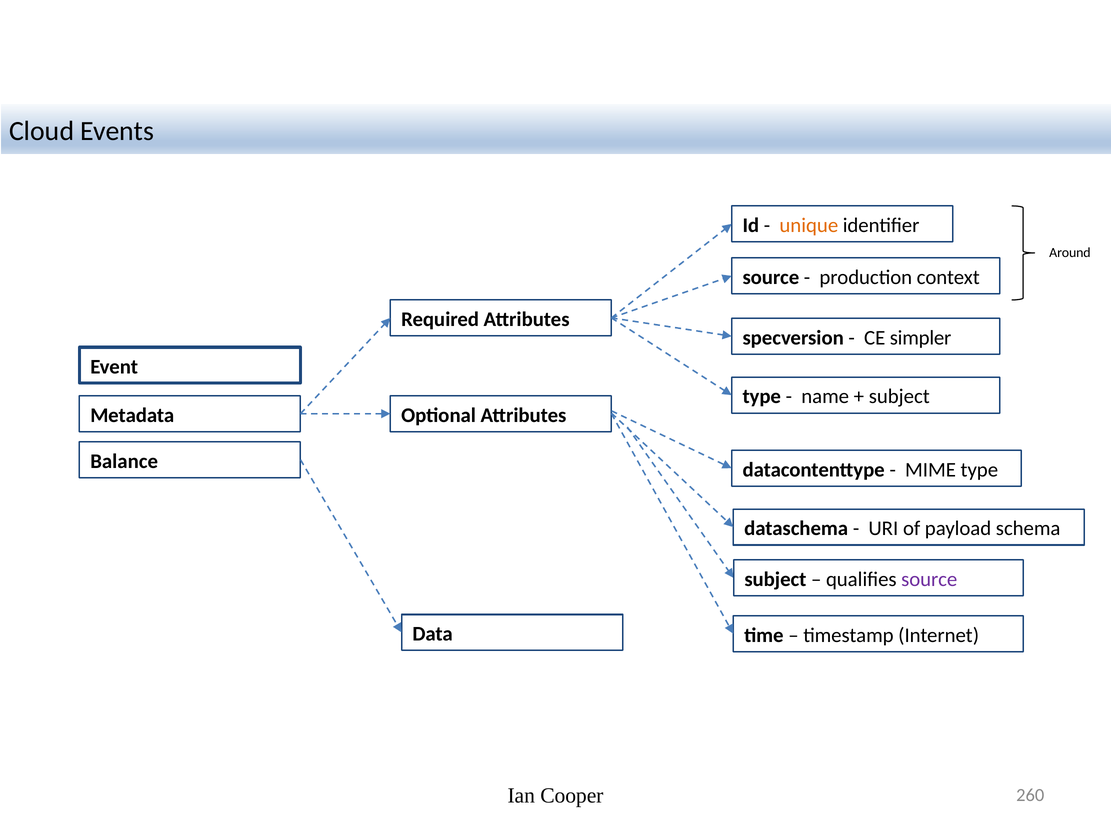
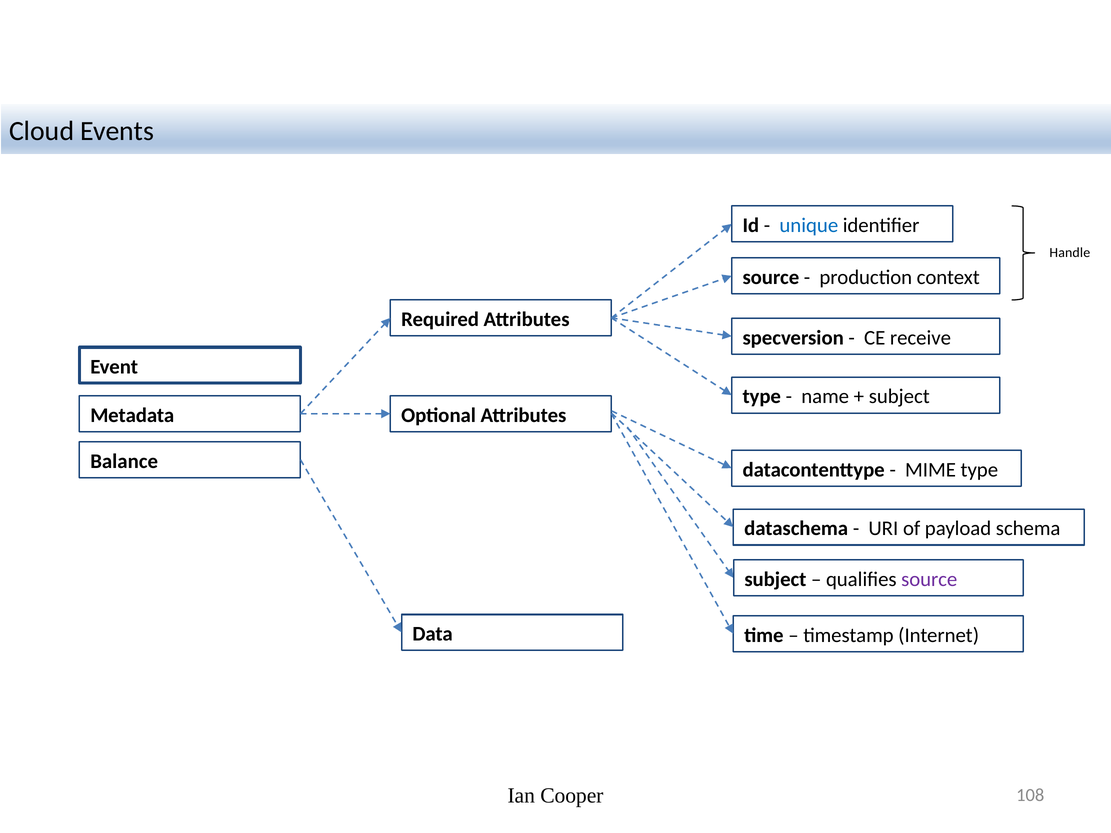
unique colour: orange -> blue (809, 225)
Around: Around -> Handle (1070, 253)
simpler: simpler -> receive (920, 338)
260: 260 -> 108 (1030, 796)
